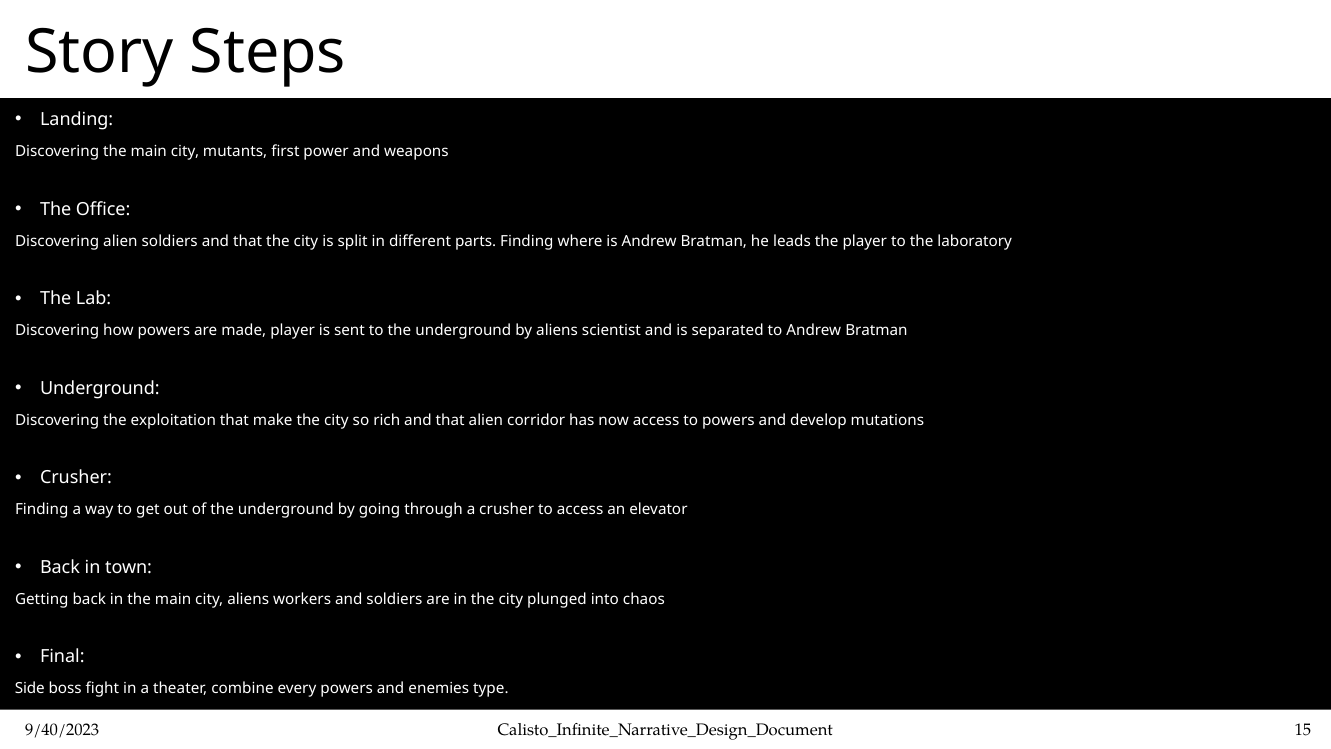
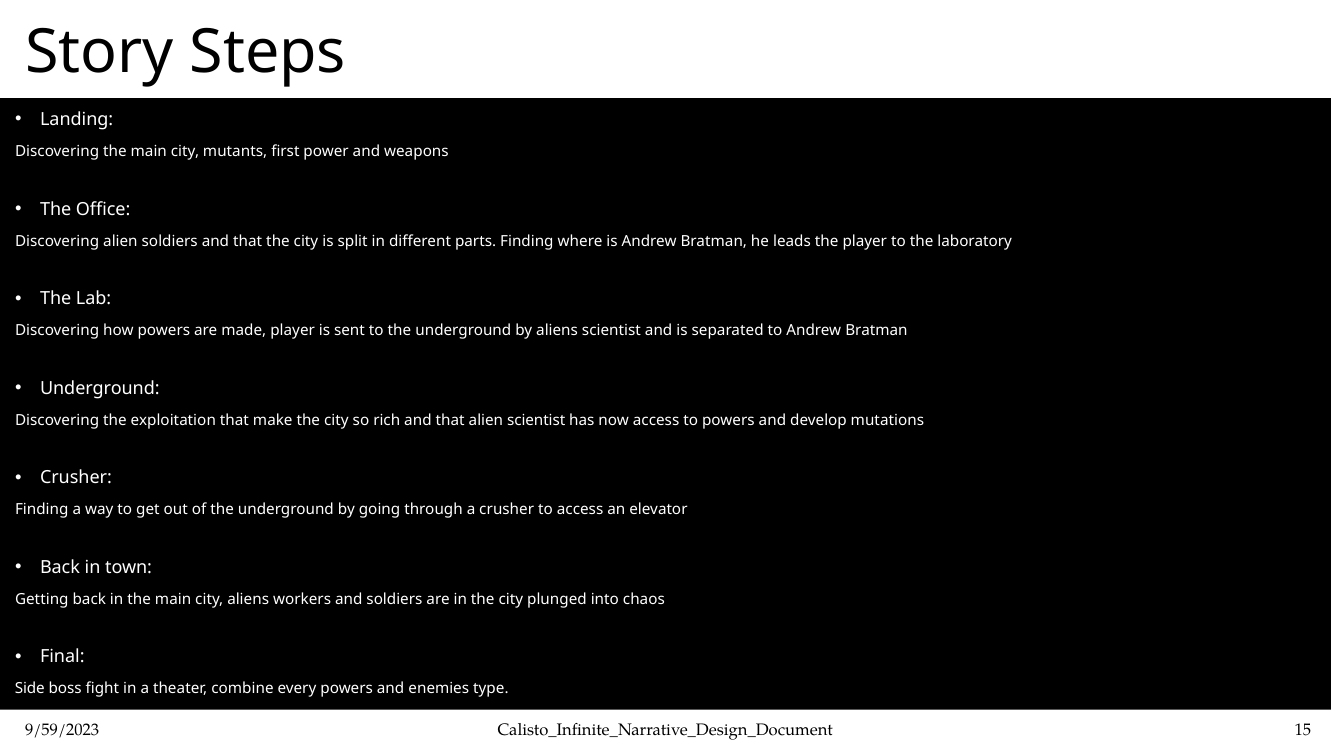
alien corridor: corridor -> scientist (536, 420)
9/40/2023: 9/40/2023 -> 9/59/2023 (62, 730)
